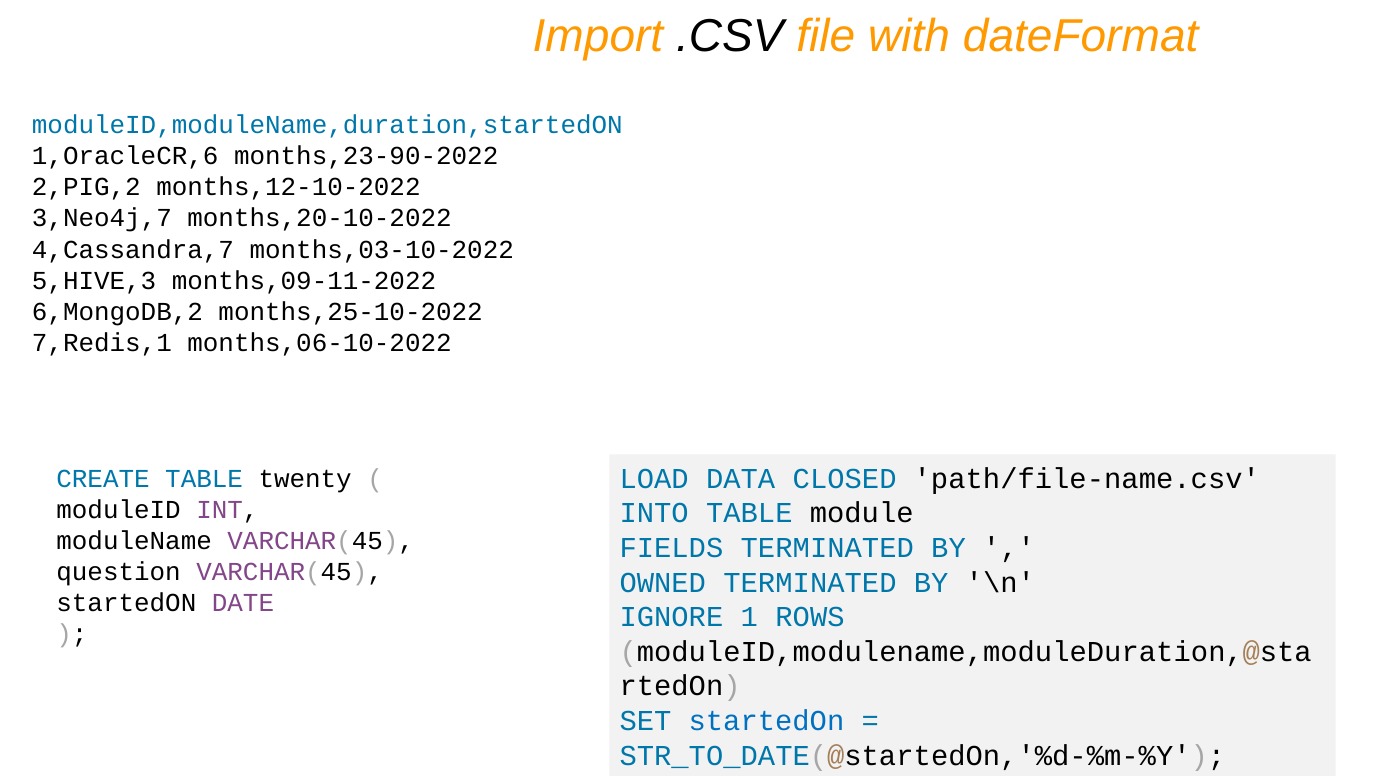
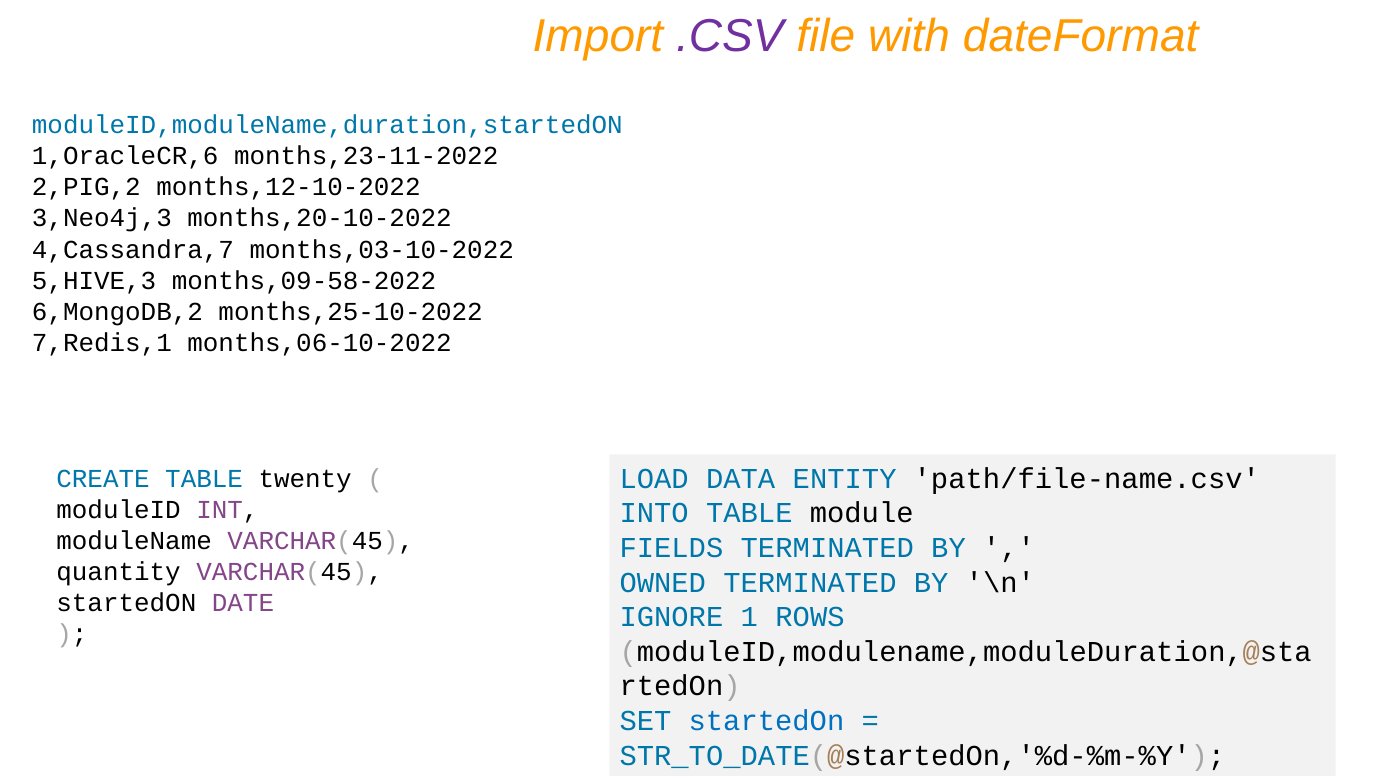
.CSV colour: black -> purple (730, 36)
months,23-90-2022: months,23-90-2022 -> months,23-11-2022 (366, 156)
3,Neo4j,7: 3,Neo4j,7 -> 3,Neo4j,3 (102, 218)
months,09-11-2022: months,09-11-2022 -> months,09-58-2022 (304, 280)
CLOSED: CLOSED -> ENTITY (845, 478)
question: question -> quantity (119, 572)
